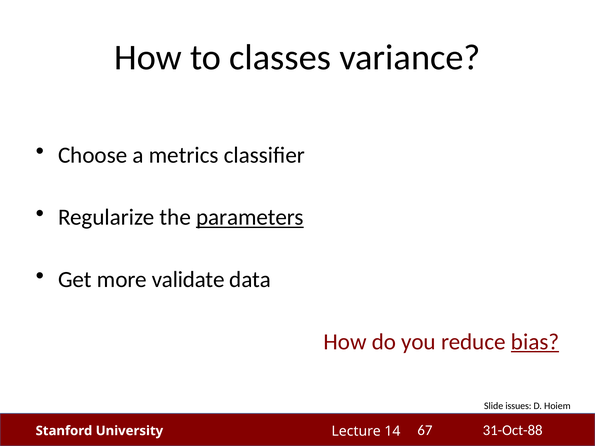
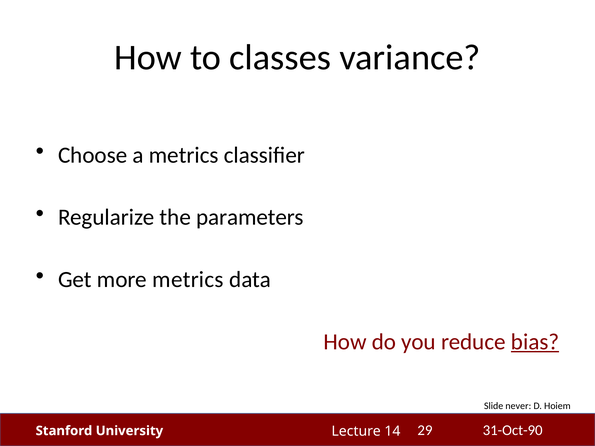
parameters underline: present -> none (250, 217)
more validate: validate -> metrics (188, 280)
issues: issues -> never (518, 406)
31-Oct-88: 31-Oct-88 -> 31-Oct-90 (513, 430)
67: 67 -> 29 (425, 430)
